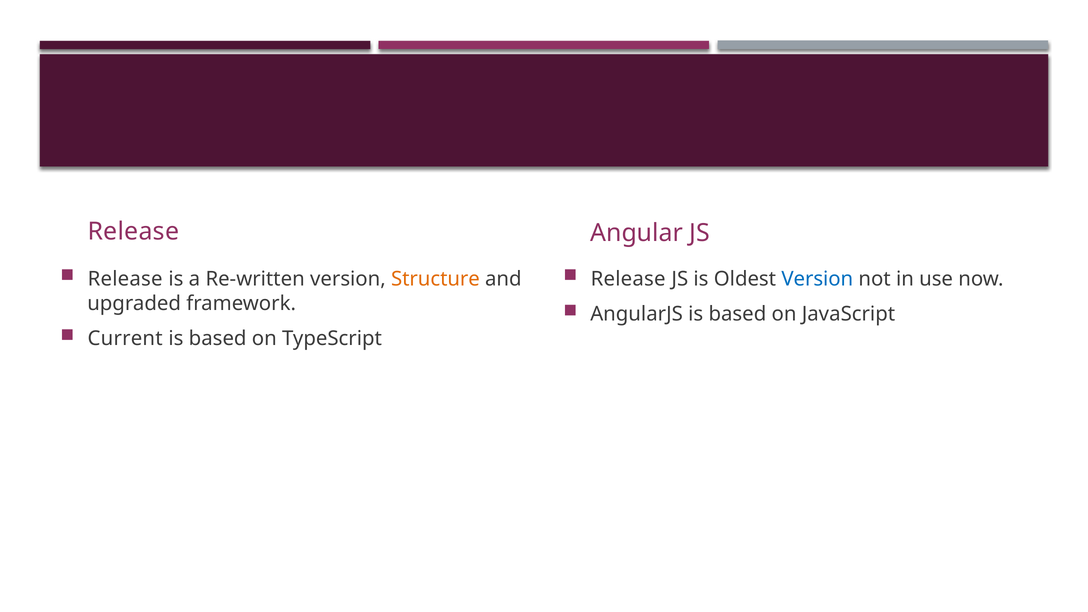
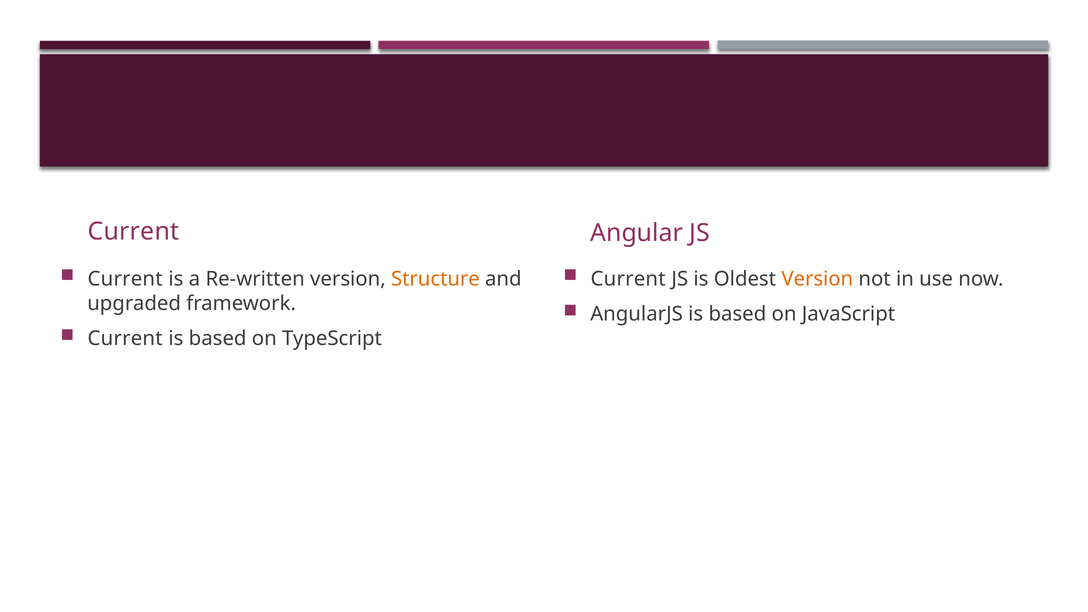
Release: Release -> Current (133, 231)
Release: Release -> Current (125, 279)
Release: Release -> Current (628, 279)
Version colour: blue -> orange (817, 279)
